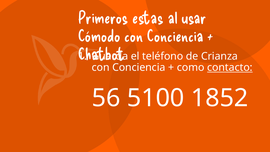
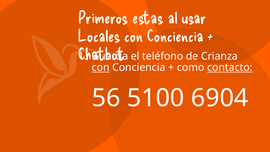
Cómodo: Cómodo -> Locales (99, 36)
con underline: none -> present (101, 67)
1852: 1852 -> 6904 (220, 98)
